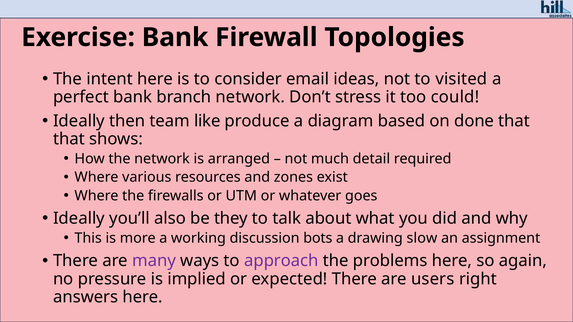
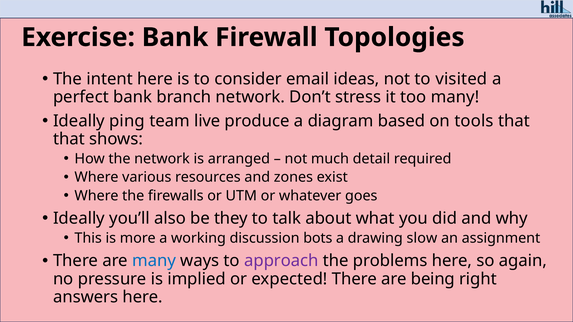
too could: could -> many (455, 97)
then: then -> ping (127, 121)
like: like -> live (207, 121)
done: done -> tools (474, 121)
many colour: purple -> blue (154, 261)
users: users -> being (433, 279)
